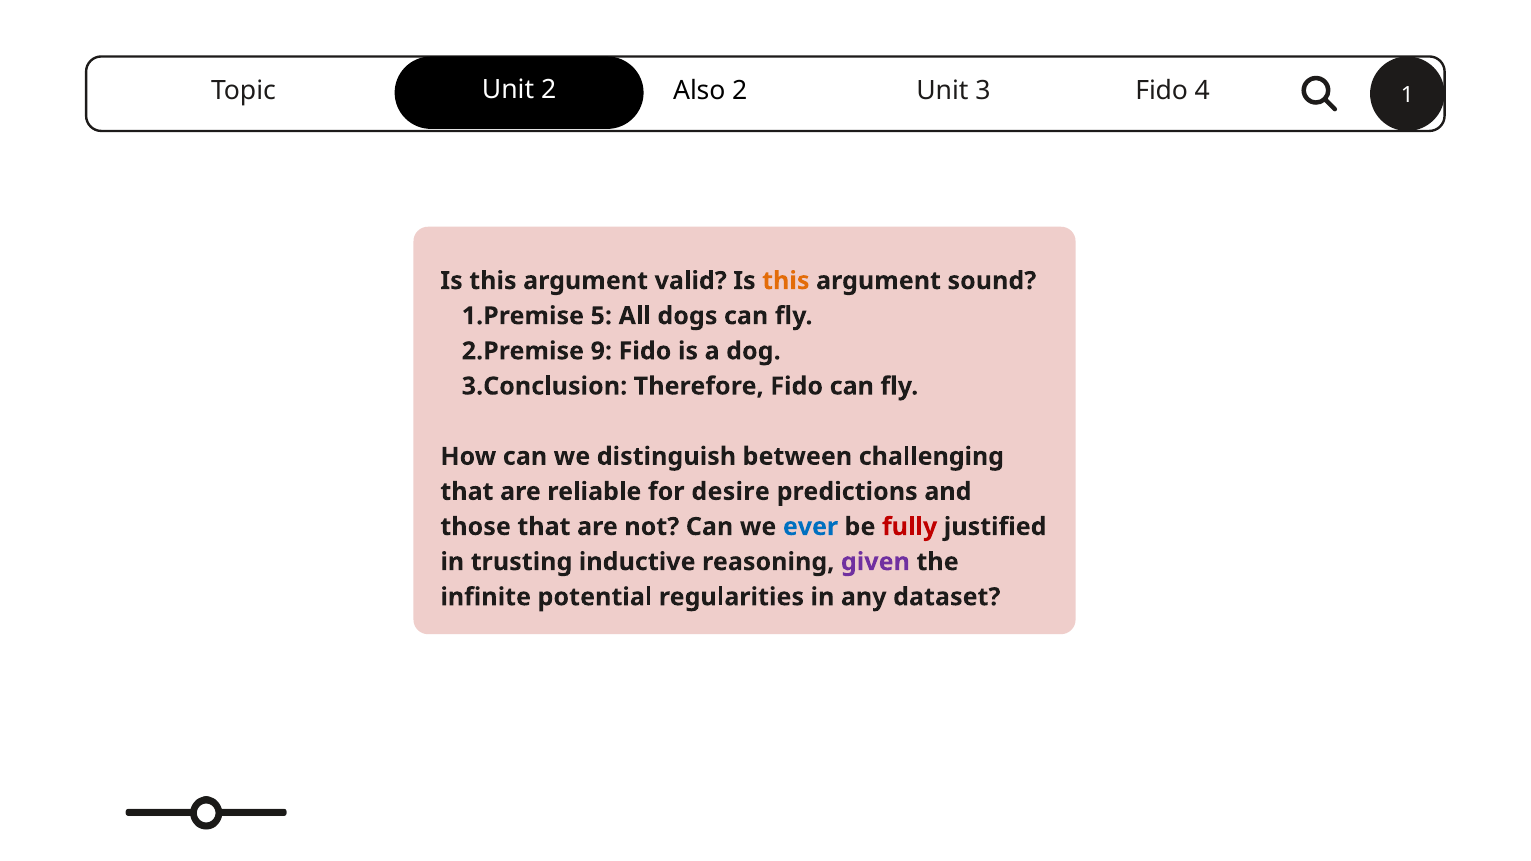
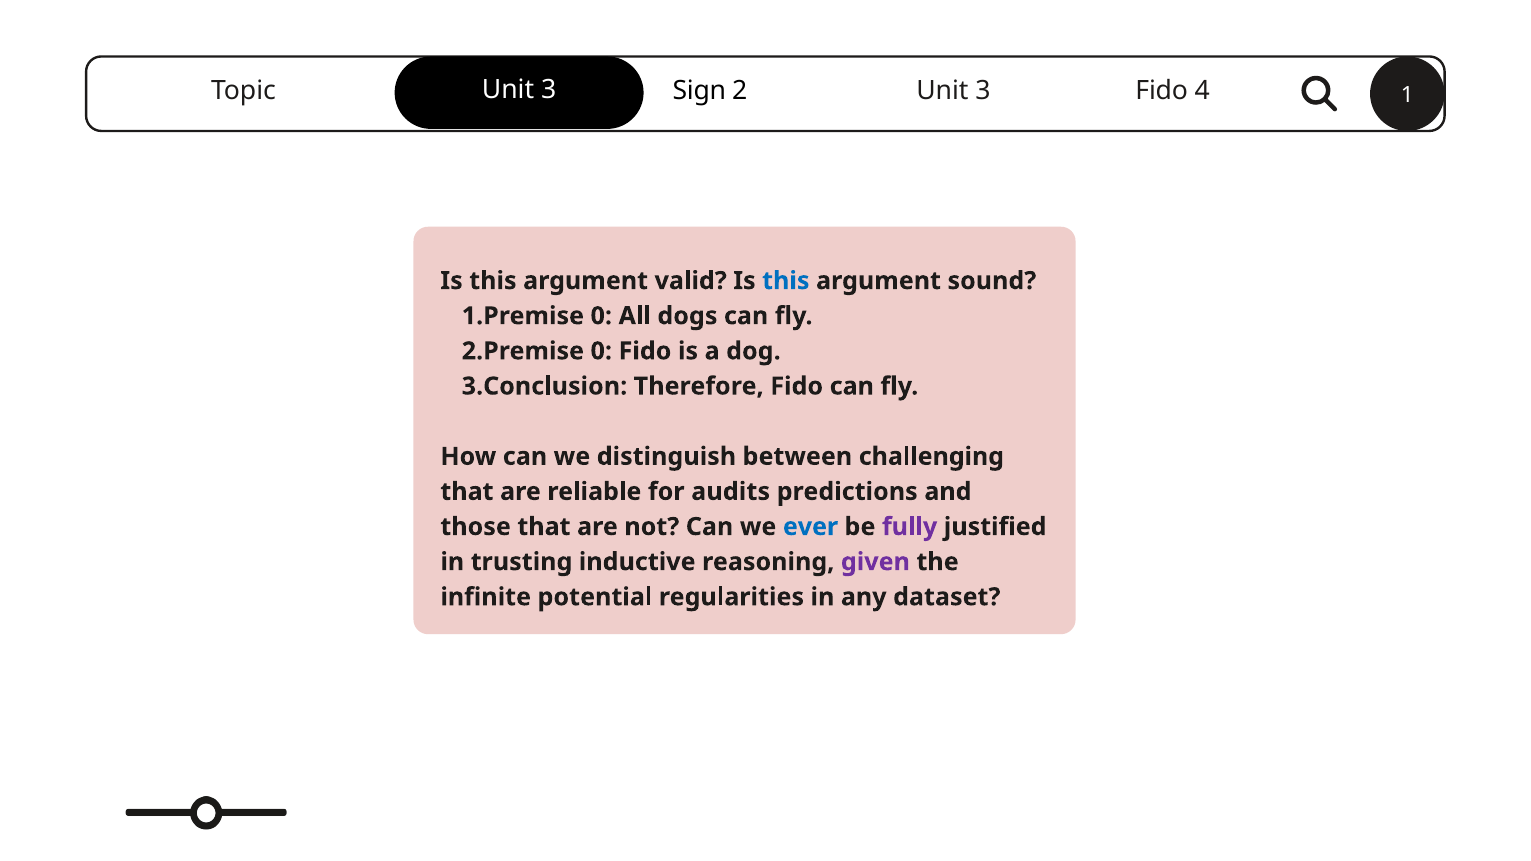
2: 2 -> 3 (549, 90)
Also: Also -> Sign (699, 91)
this colour: orange -> blue (786, 281)
5: 5 -> 0 (601, 316)
9: 9 -> 0 (601, 351)
desire: desire -> audits (731, 492)
fully colour: red -> purple (910, 527)
